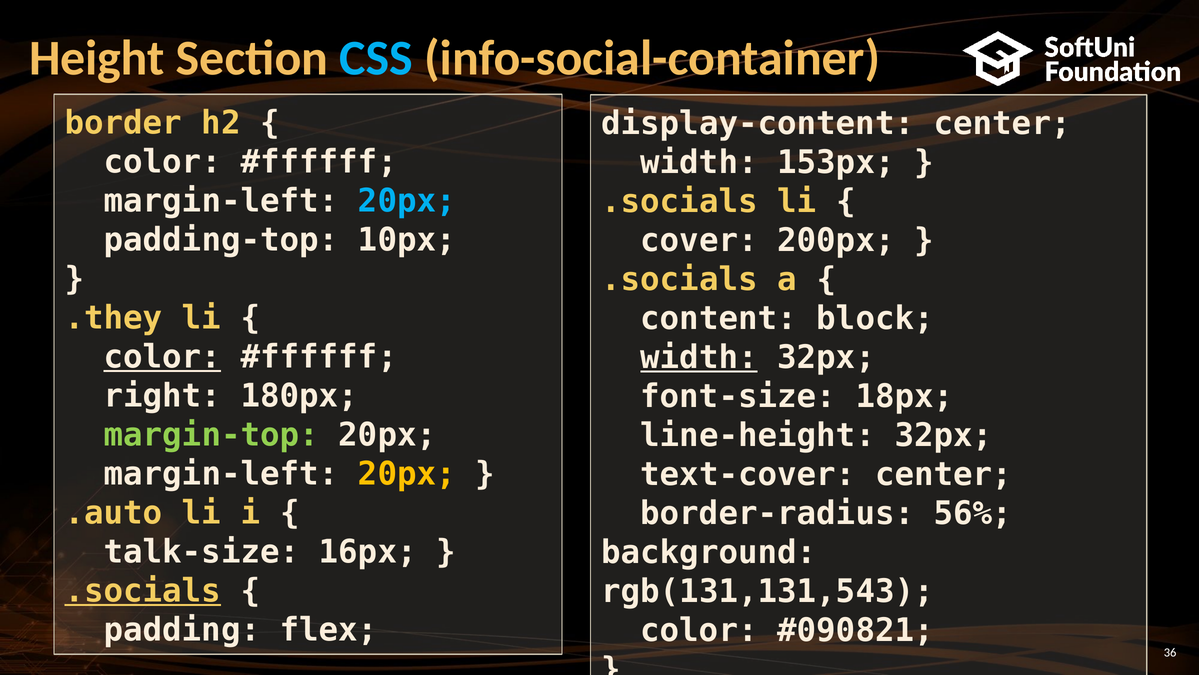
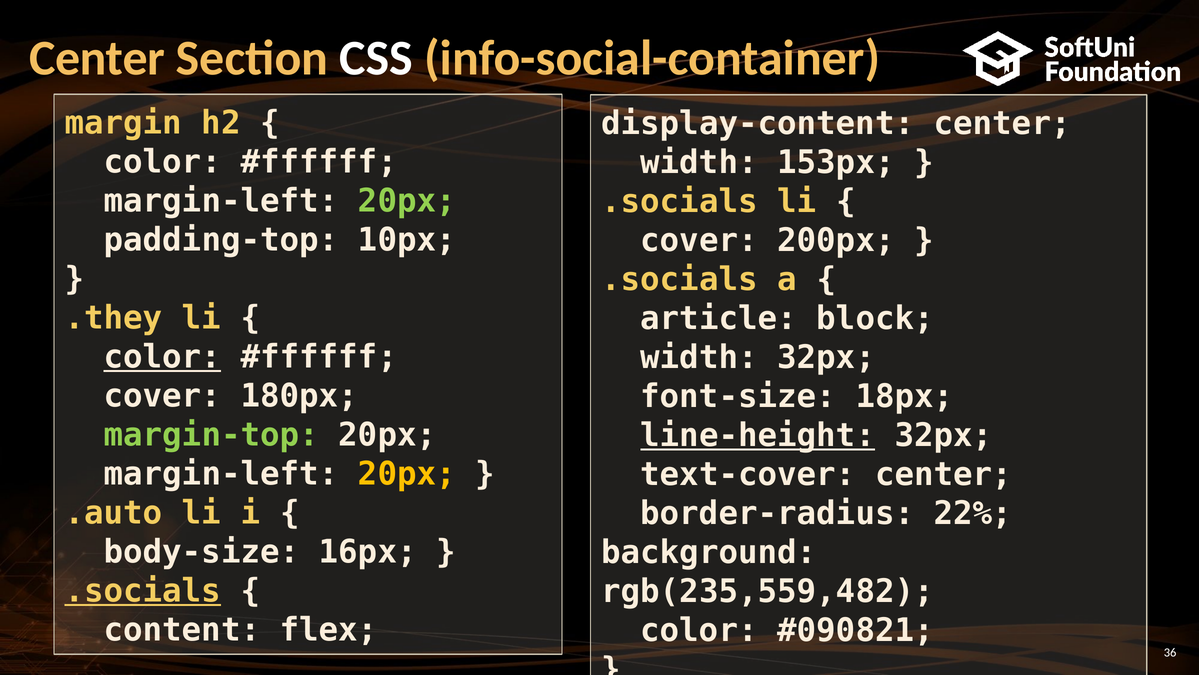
Height: Height -> Center (97, 58)
CSS colour: light blue -> white (376, 58)
border: border -> margin (123, 123)
20px colour: light blue -> light green (407, 201)
content: content -> article (719, 318)
width underline: present -> none (699, 357)
right: right -> cover (162, 396)
line-height underline: none -> present (758, 435)
56%: 56% -> 22% (973, 513)
talk-size: talk-size -> body-size (201, 552)
rgb(131,131,543: rgb(131,131,543 -> rgb(235,559,482 (767, 591)
padding: padding -> content (182, 630)
